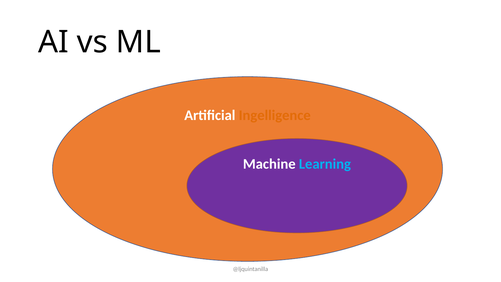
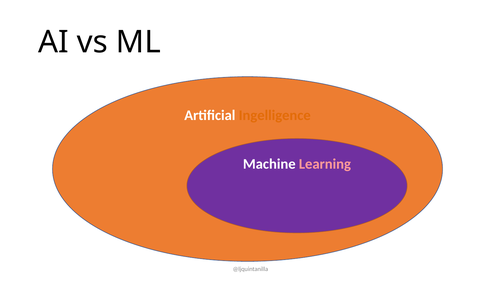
Learning colour: light blue -> pink (325, 164)
